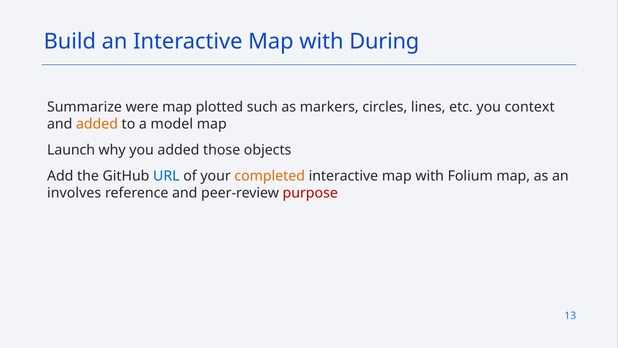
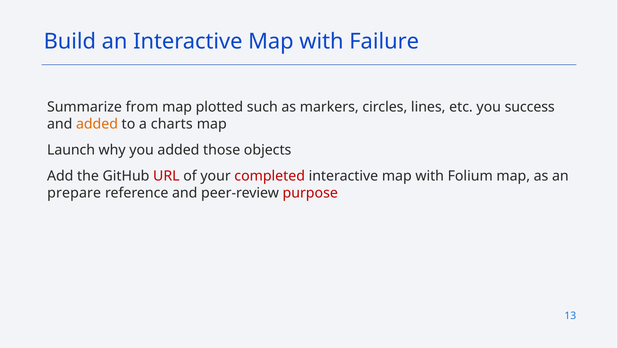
During: During -> Failure (384, 41)
were: were -> from (142, 107)
context: context -> success (530, 107)
model: model -> charts (172, 124)
URL colour: blue -> red (166, 176)
completed colour: orange -> red (270, 176)
involves: involves -> prepare (74, 193)
